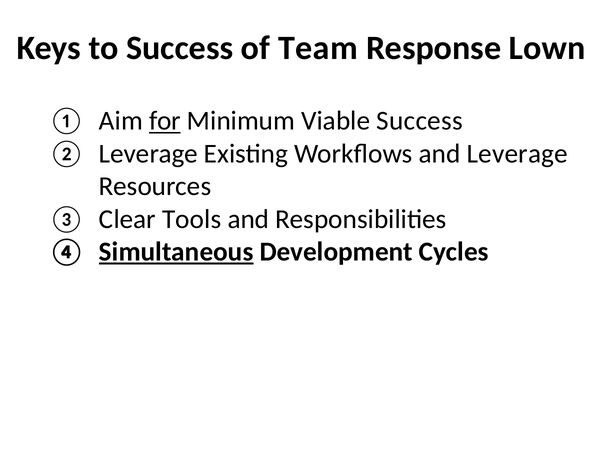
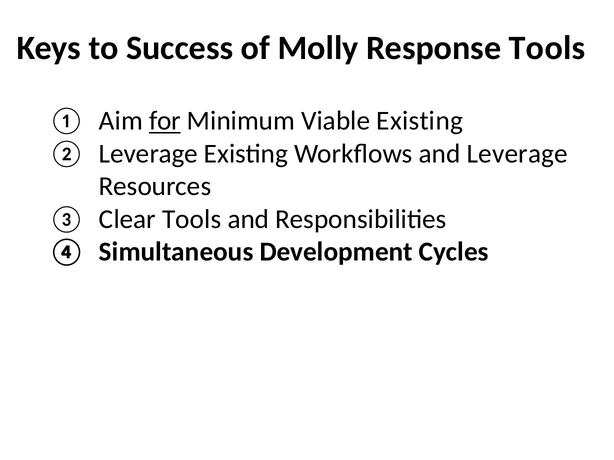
Team: Team -> Molly (318, 48)
Response Lown: Lown -> Tools (547, 48)
Viable Success: Success -> Existing (420, 121)
Simultaneous underline: present -> none (176, 252)
